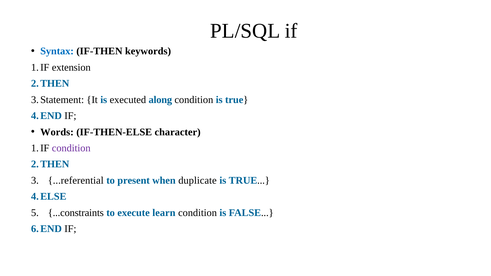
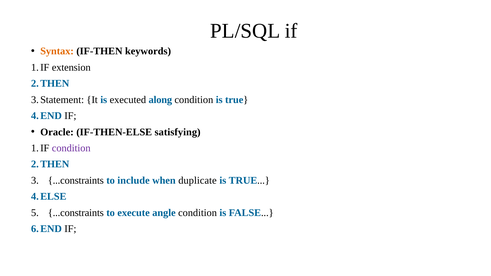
Syntax colour: blue -> orange (57, 51)
Words: Words -> Oracle (57, 132)
character: character -> satisfying (178, 132)
...referential: ...referential -> ...constraints (76, 181)
present: present -> include (134, 181)
learn: learn -> angle (164, 213)
